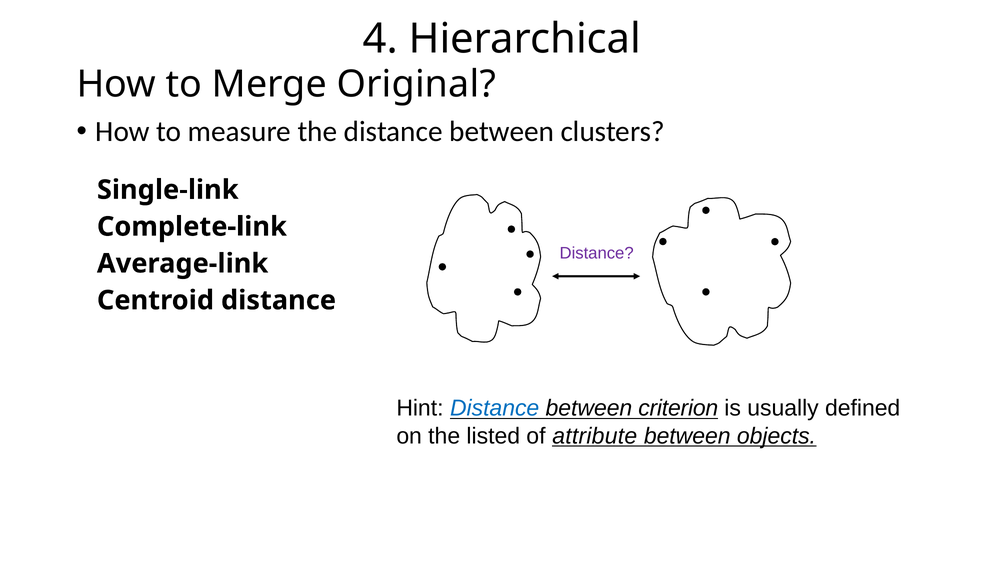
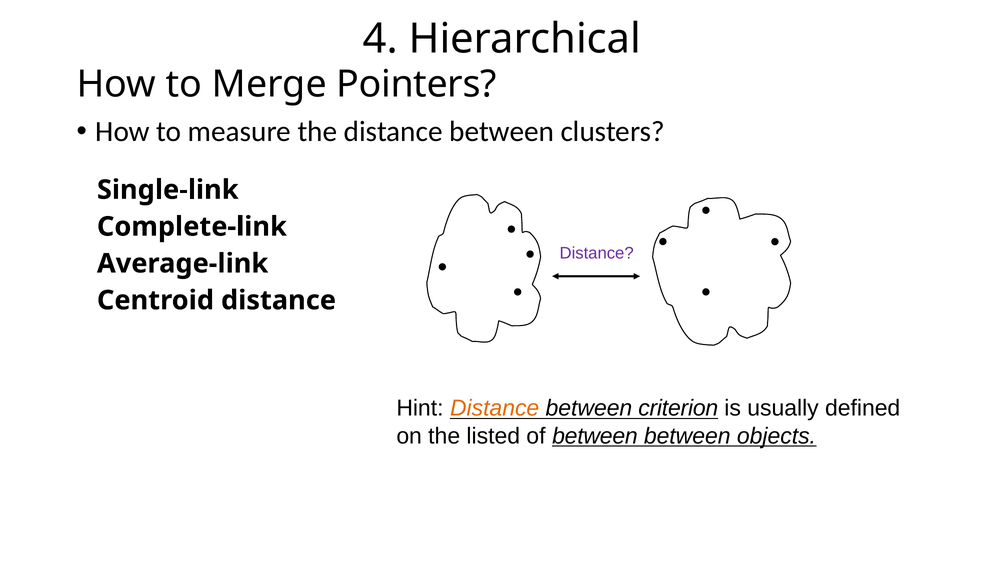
Original: Original -> Pointers (417, 84)
Distance colour: blue -> orange (495, 408)
of attribute: attribute -> between (595, 436)
